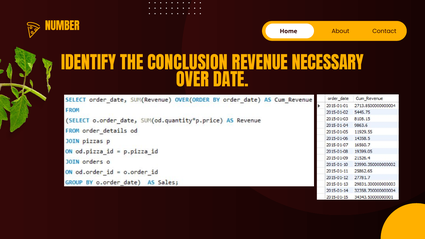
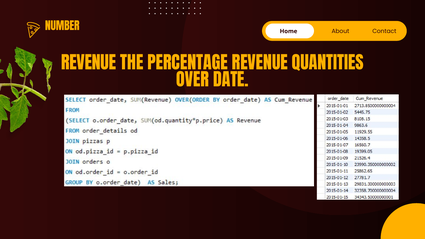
IDENTIFY: IDENTIFY -> REVENUE (89, 64)
CONCLUSION: CONCLUSION -> PERCENTAGE (188, 64)
NECESSARY: NECESSARY -> QUANTITIES (328, 64)
